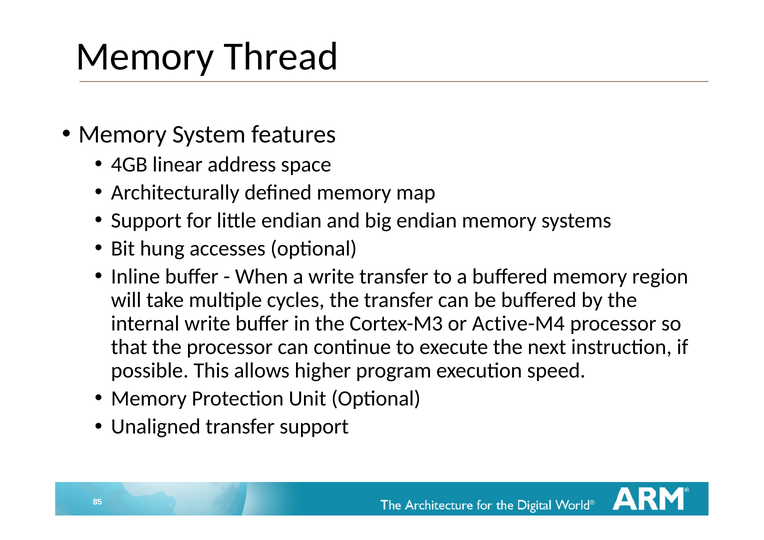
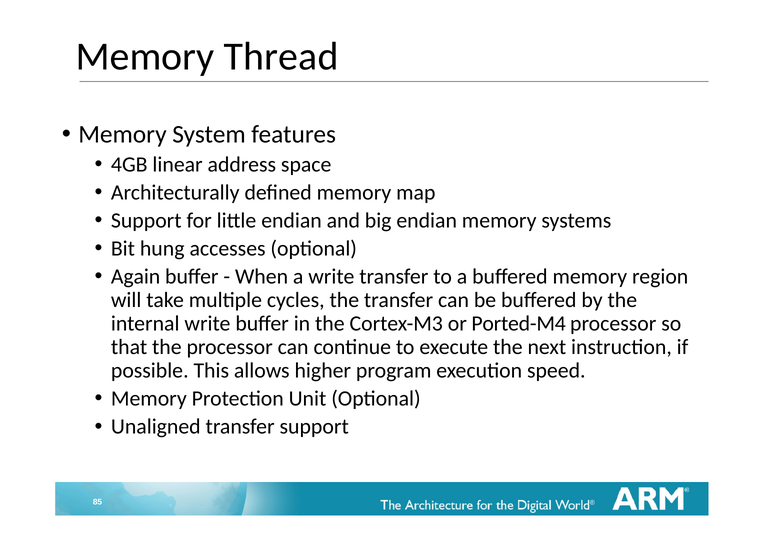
Inline: Inline -> Again (136, 276)
Active-M4: Active-M4 -> Ported-M4 (519, 323)
